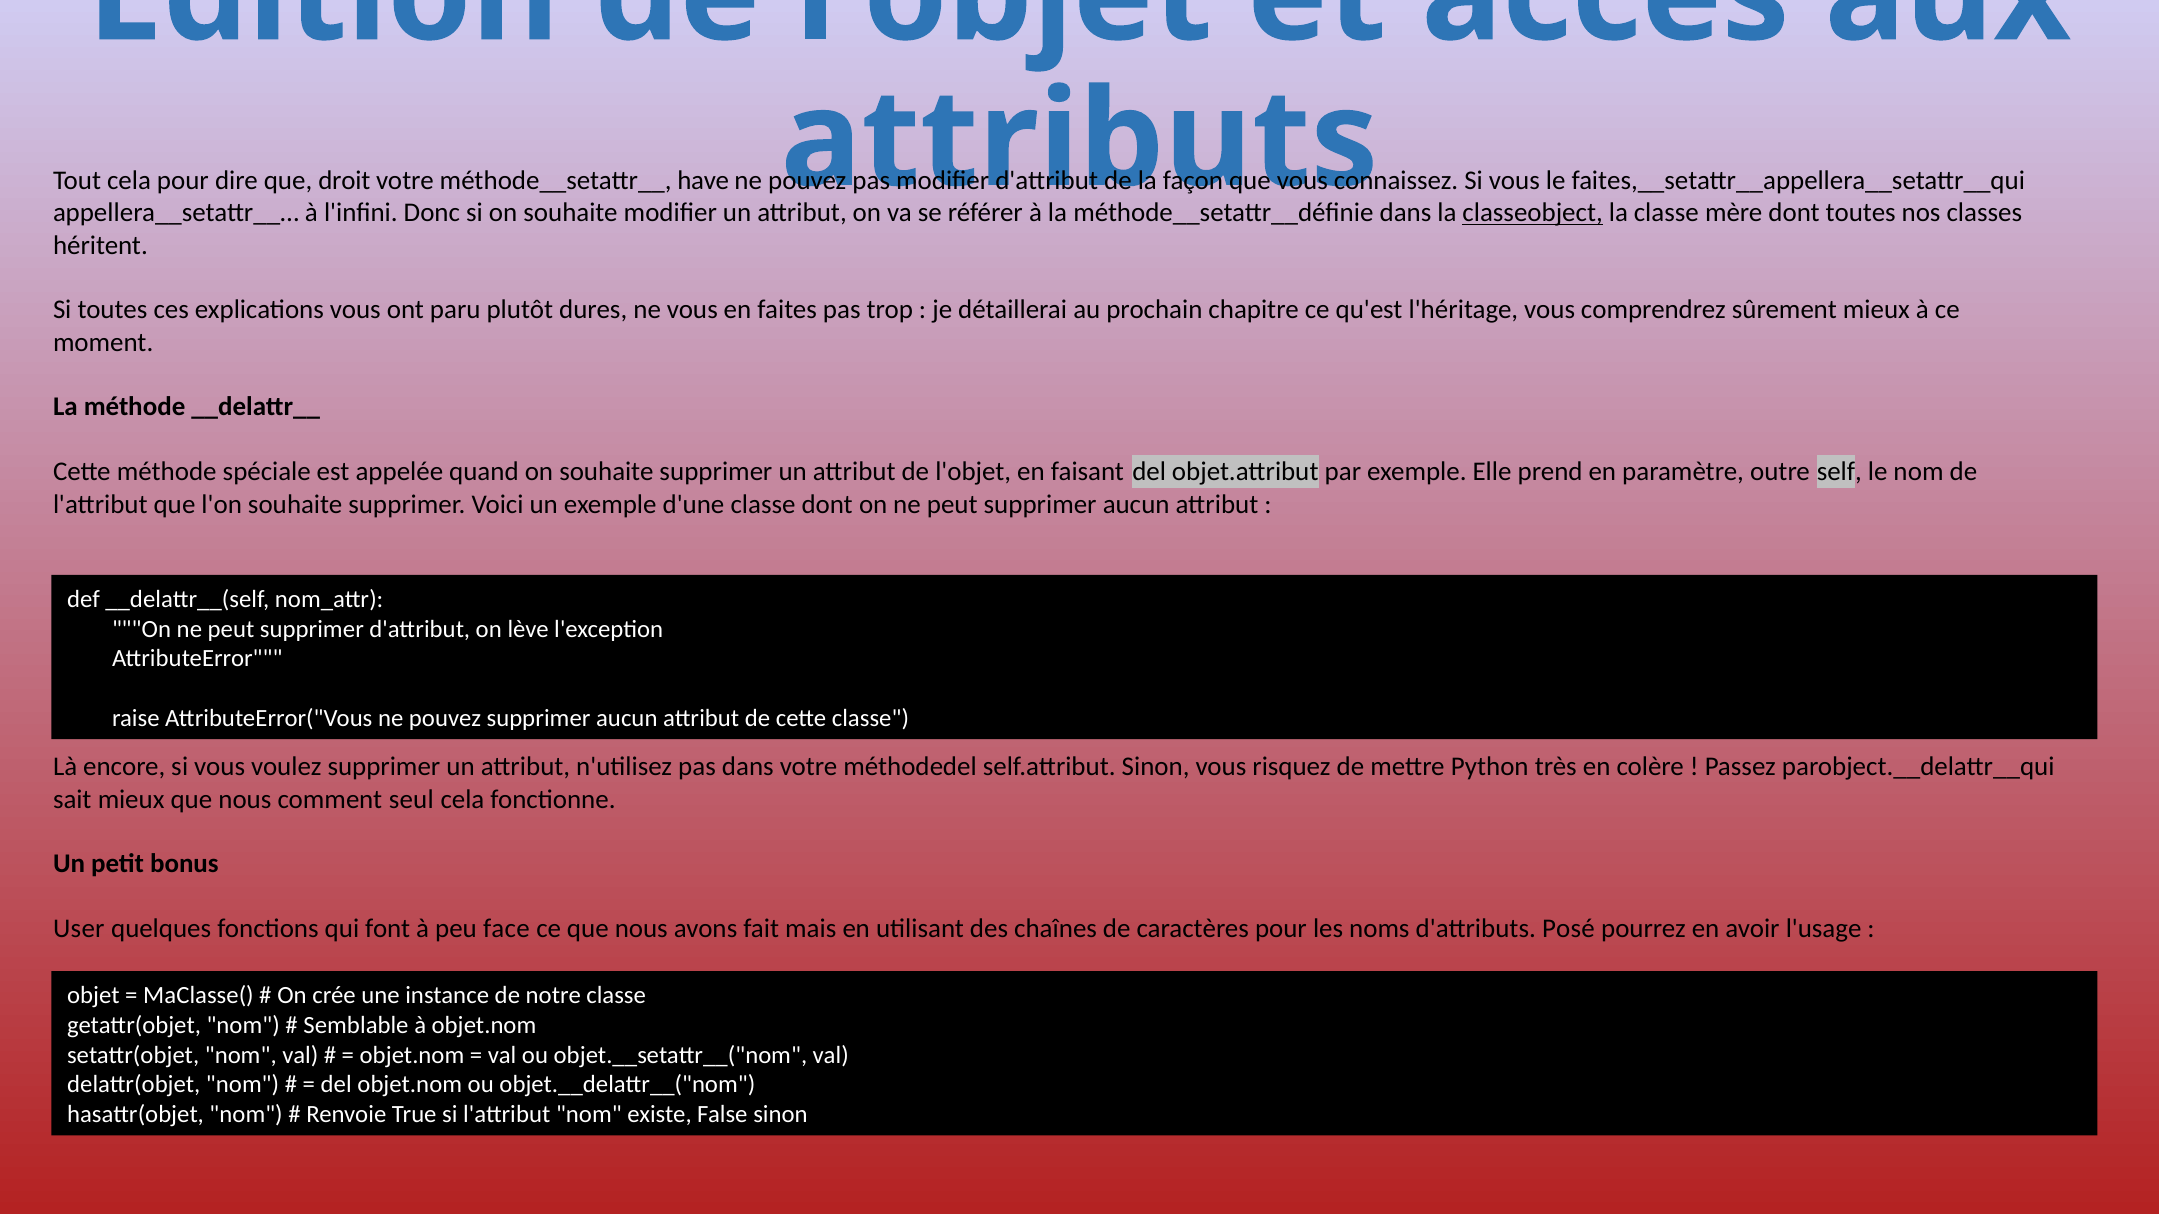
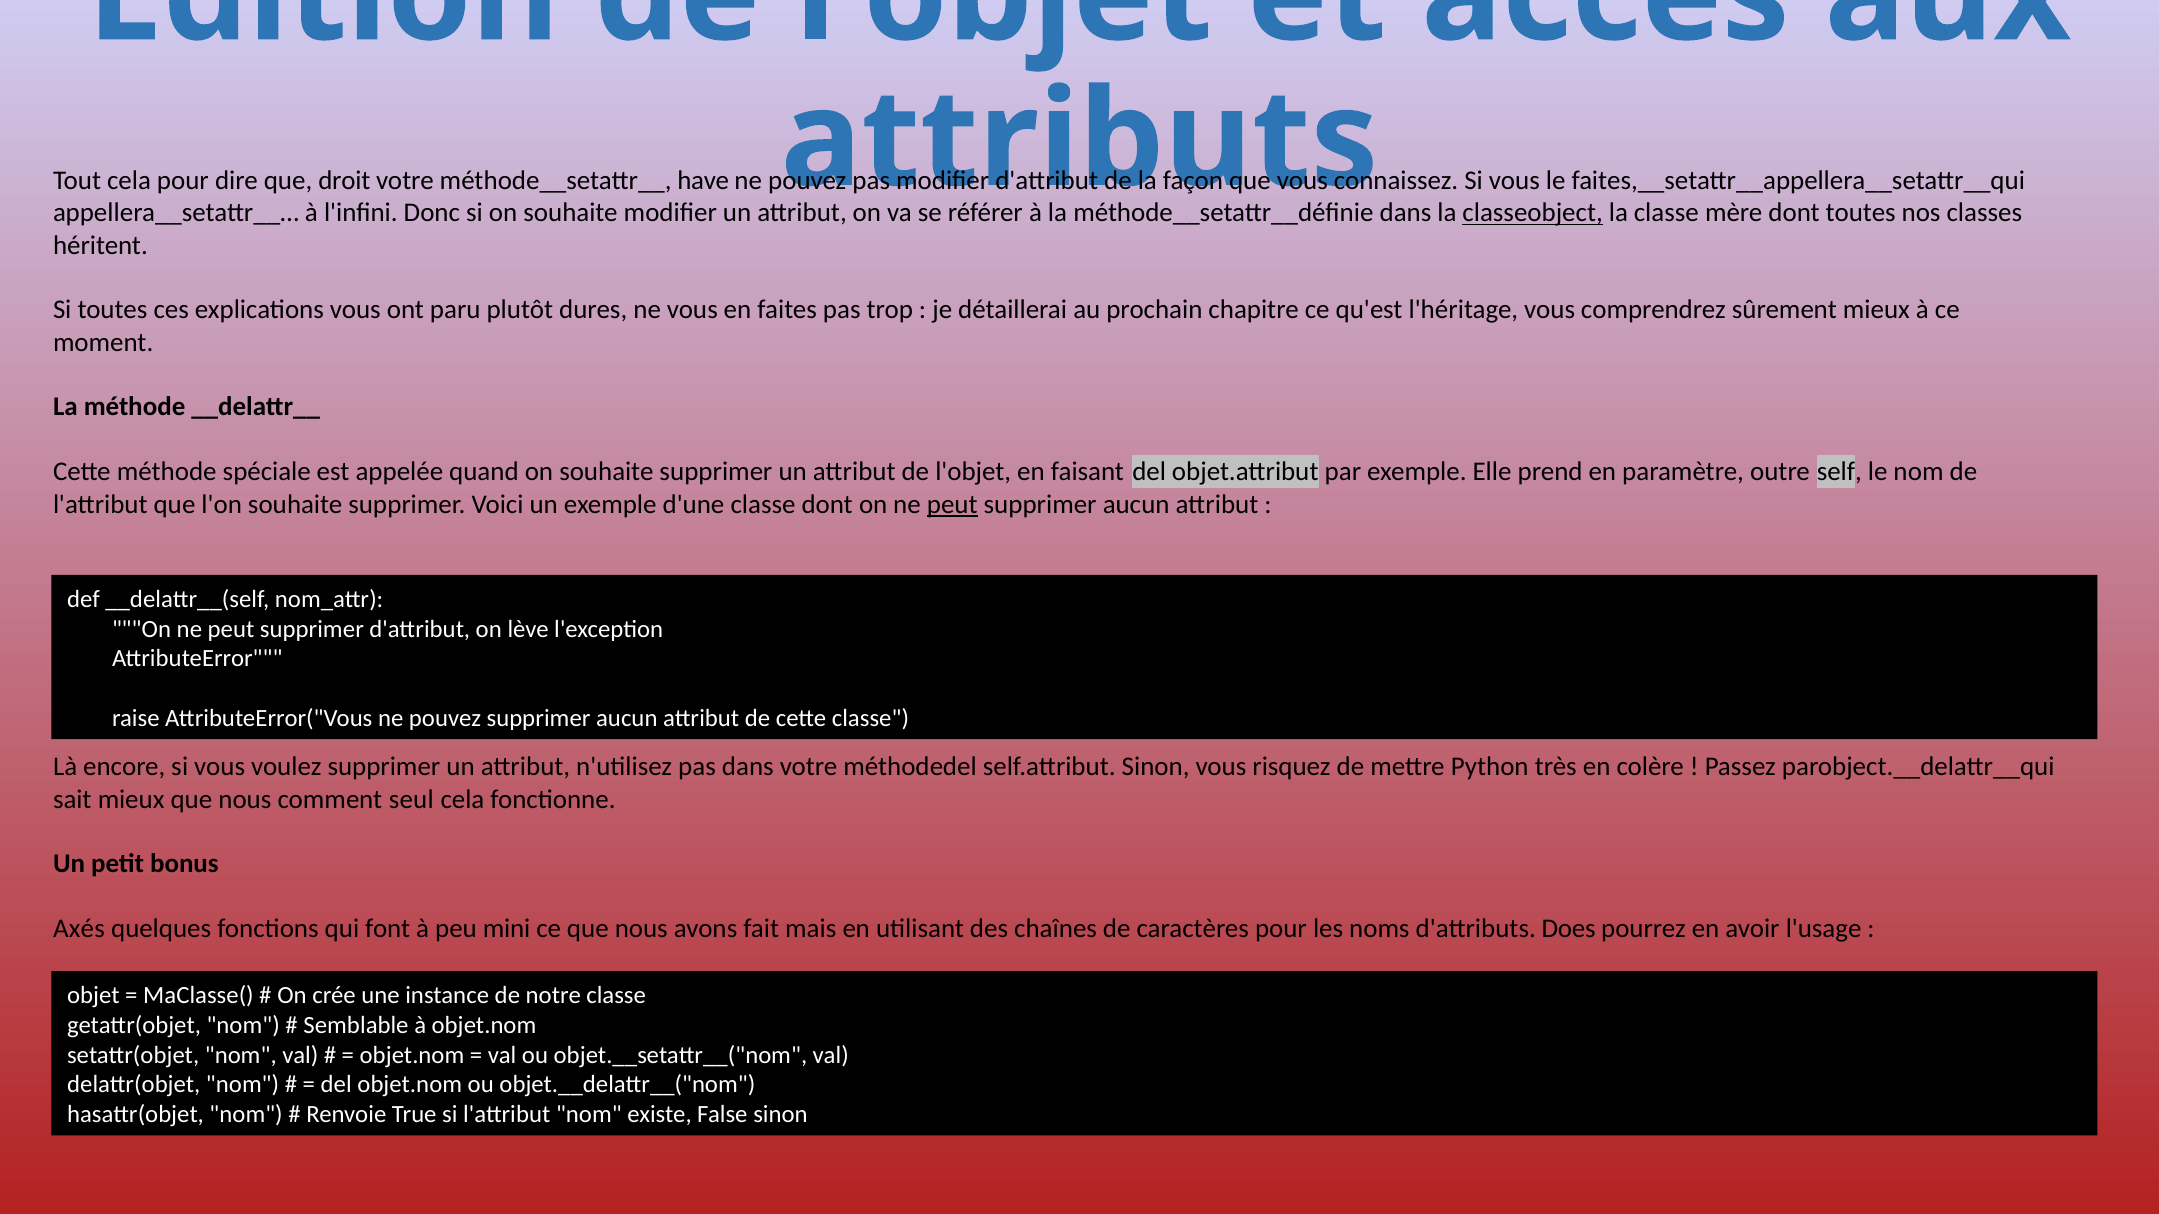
peut underline: none -> present (952, 504)
User: User -> Axés (79, 929)
face: face -> mini (507, 929)
Posé: Posé -> Does (1569, 929)
